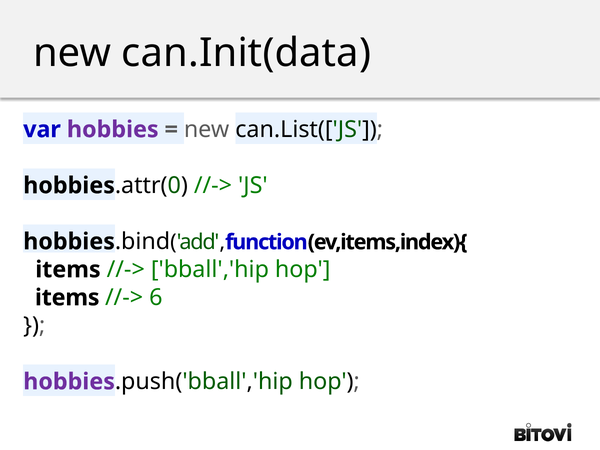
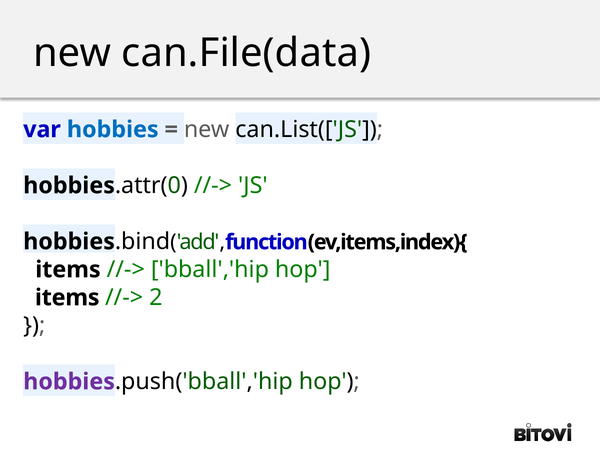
can.Init(data: can.Init(data -> can.File(data (246, 53)
hobbies colour: purple -> blue (113, 130)
6: 6 -> 2 (156, 298)
